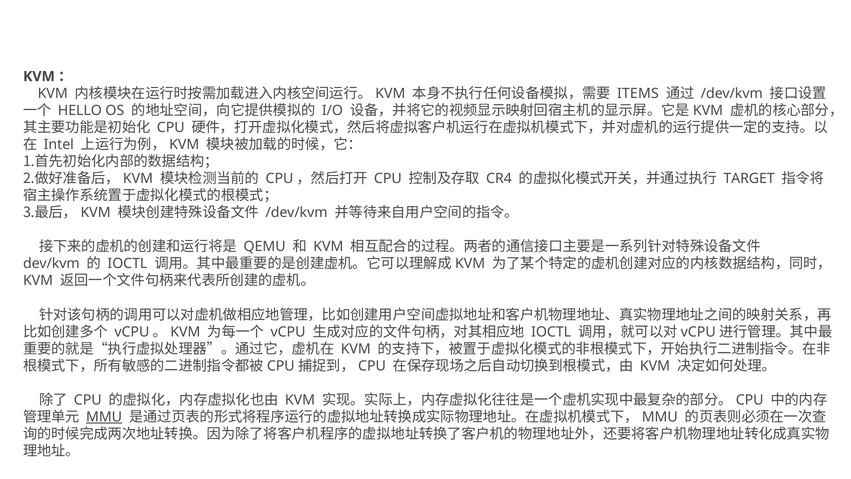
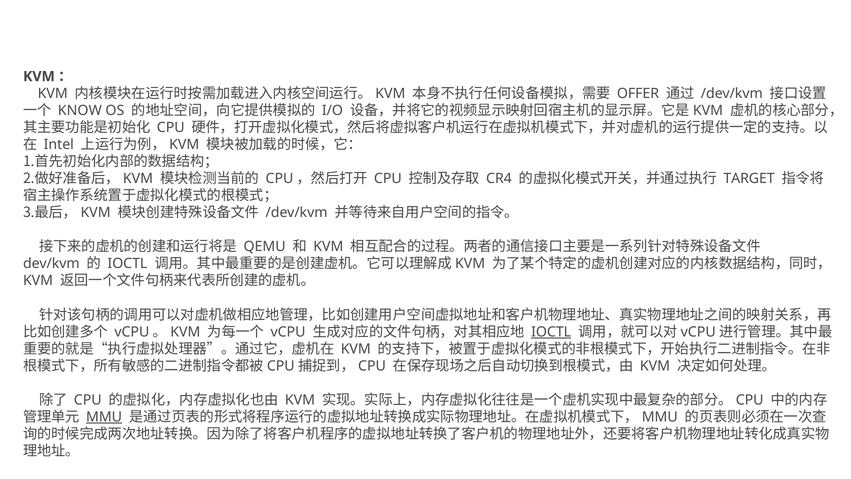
ITEMS: ITEMS -> OFFER (638, 93)
HELLO: HELLO -> KNOW (80, 110)
IOCTL underline: none -> present (551, 332)
